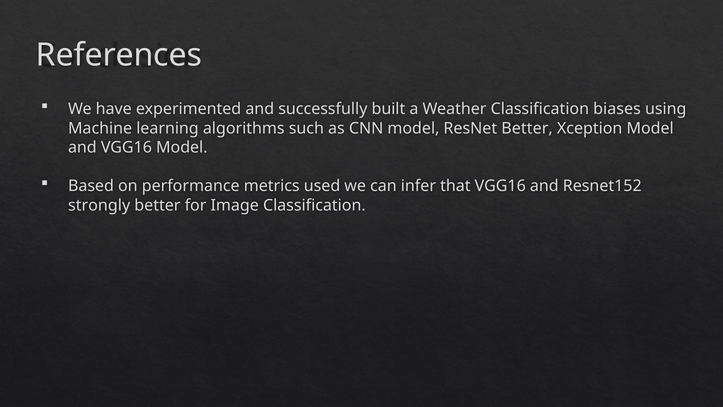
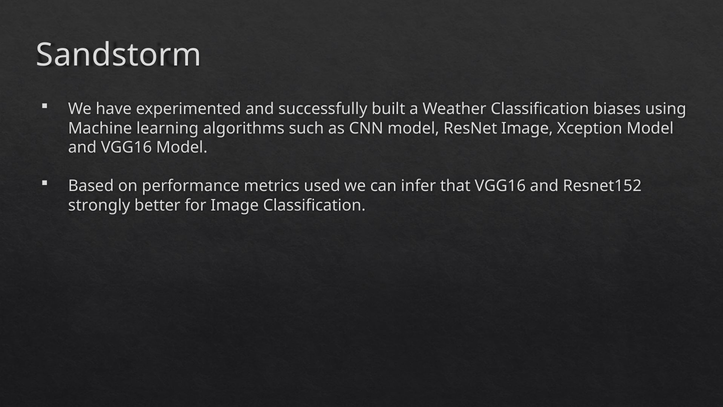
References: References -> Sandstorm (119, 55)
ResNet Better: Better -> Image (527, 128)
